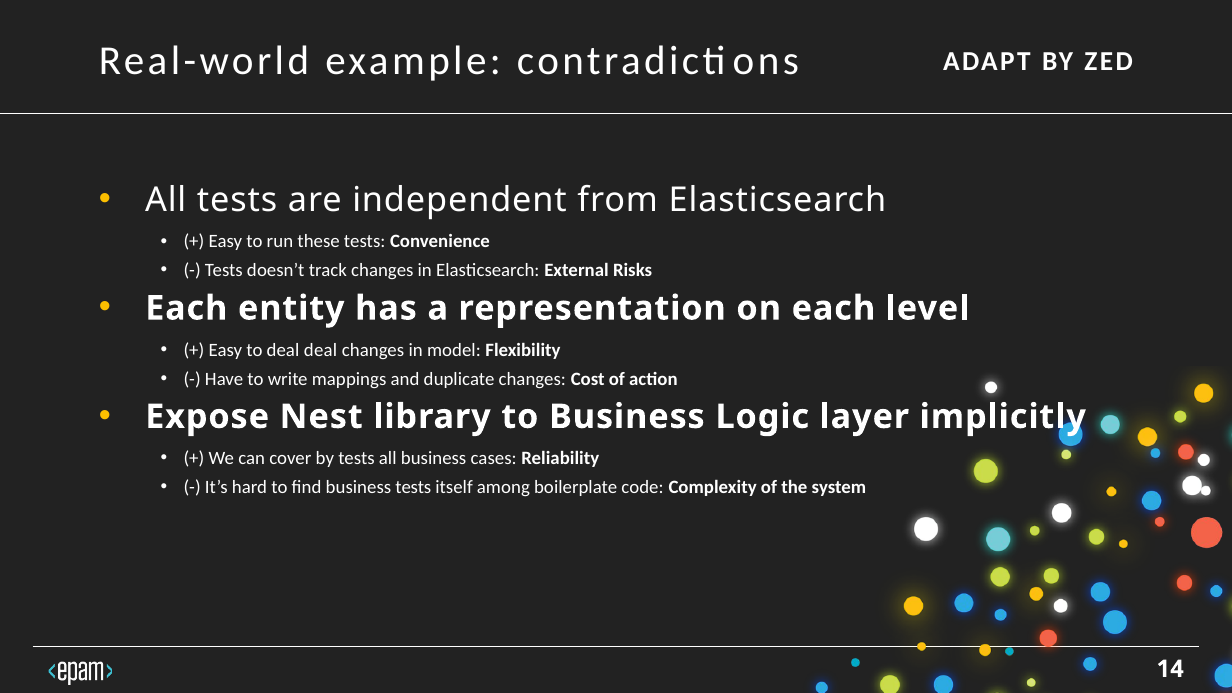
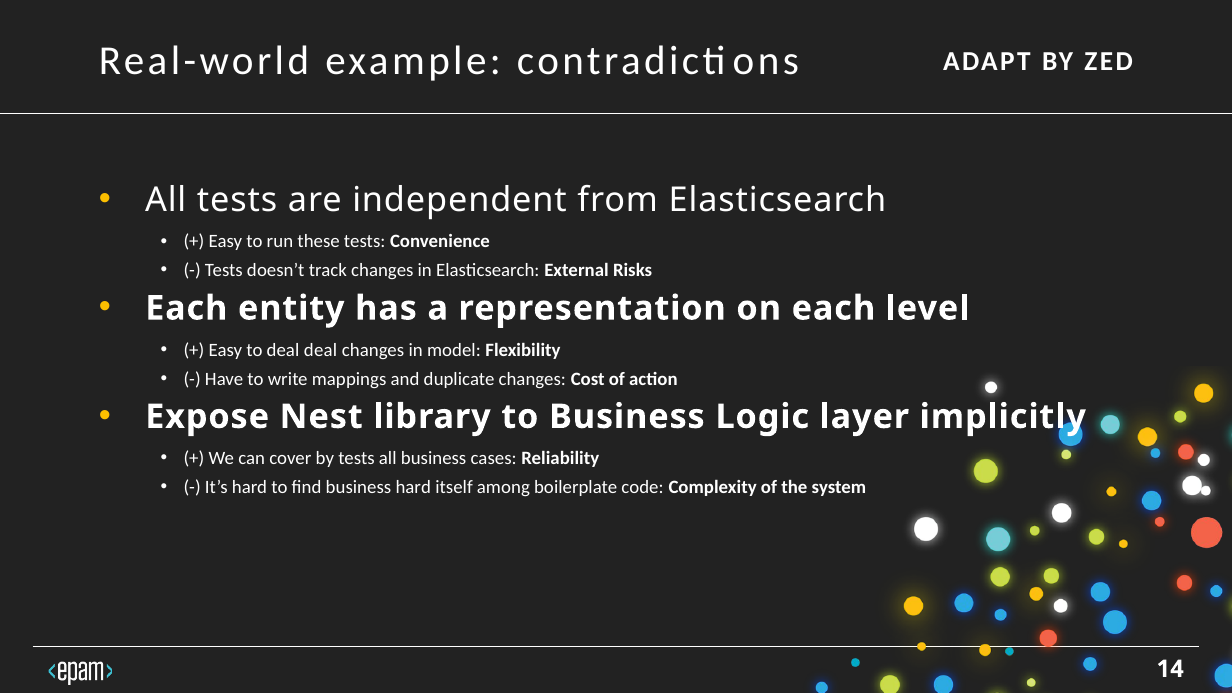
business tests: tests -> hard (413, 487)
